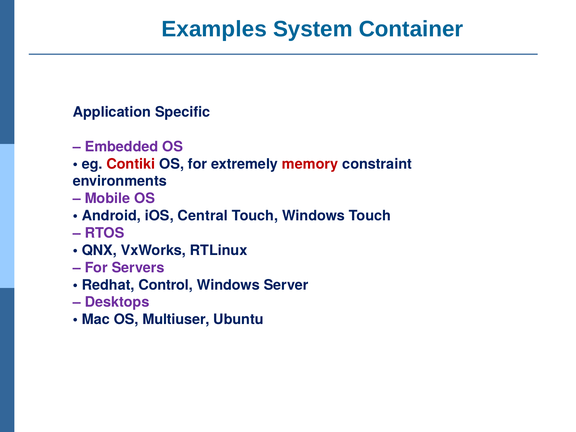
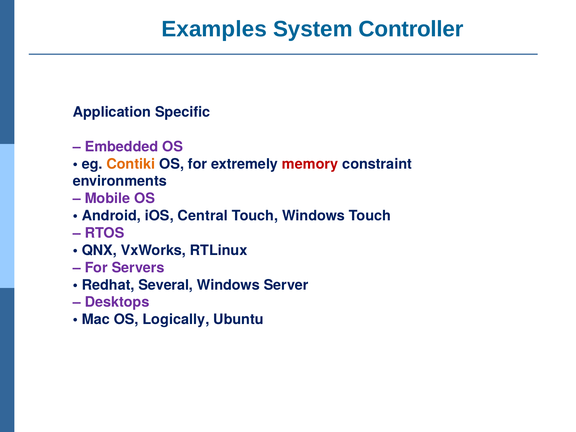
Container: Container -> Controller (411, 29)
Contiki colour: red -> orange (131, 164)
Control: Control -> Several (166, 285)
Multiuser: Multiuser -> Logically (176, 319)
